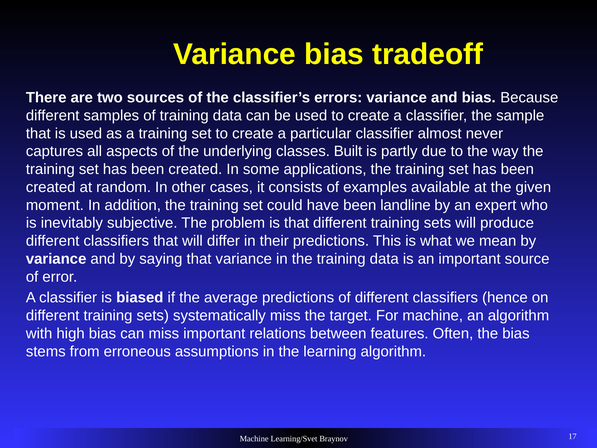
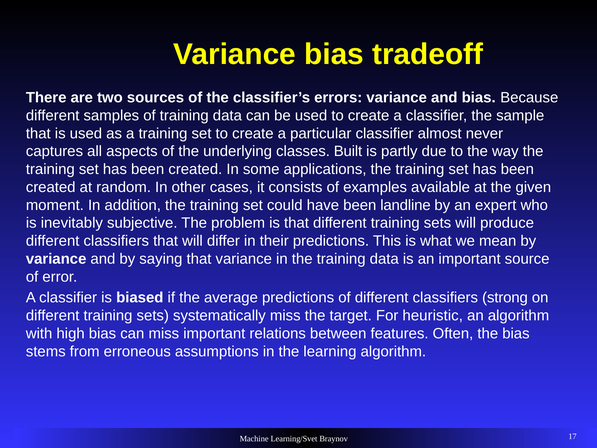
hence: hence -> strong (505, 298)
For machine: machine -> heuristic (433, 315)
